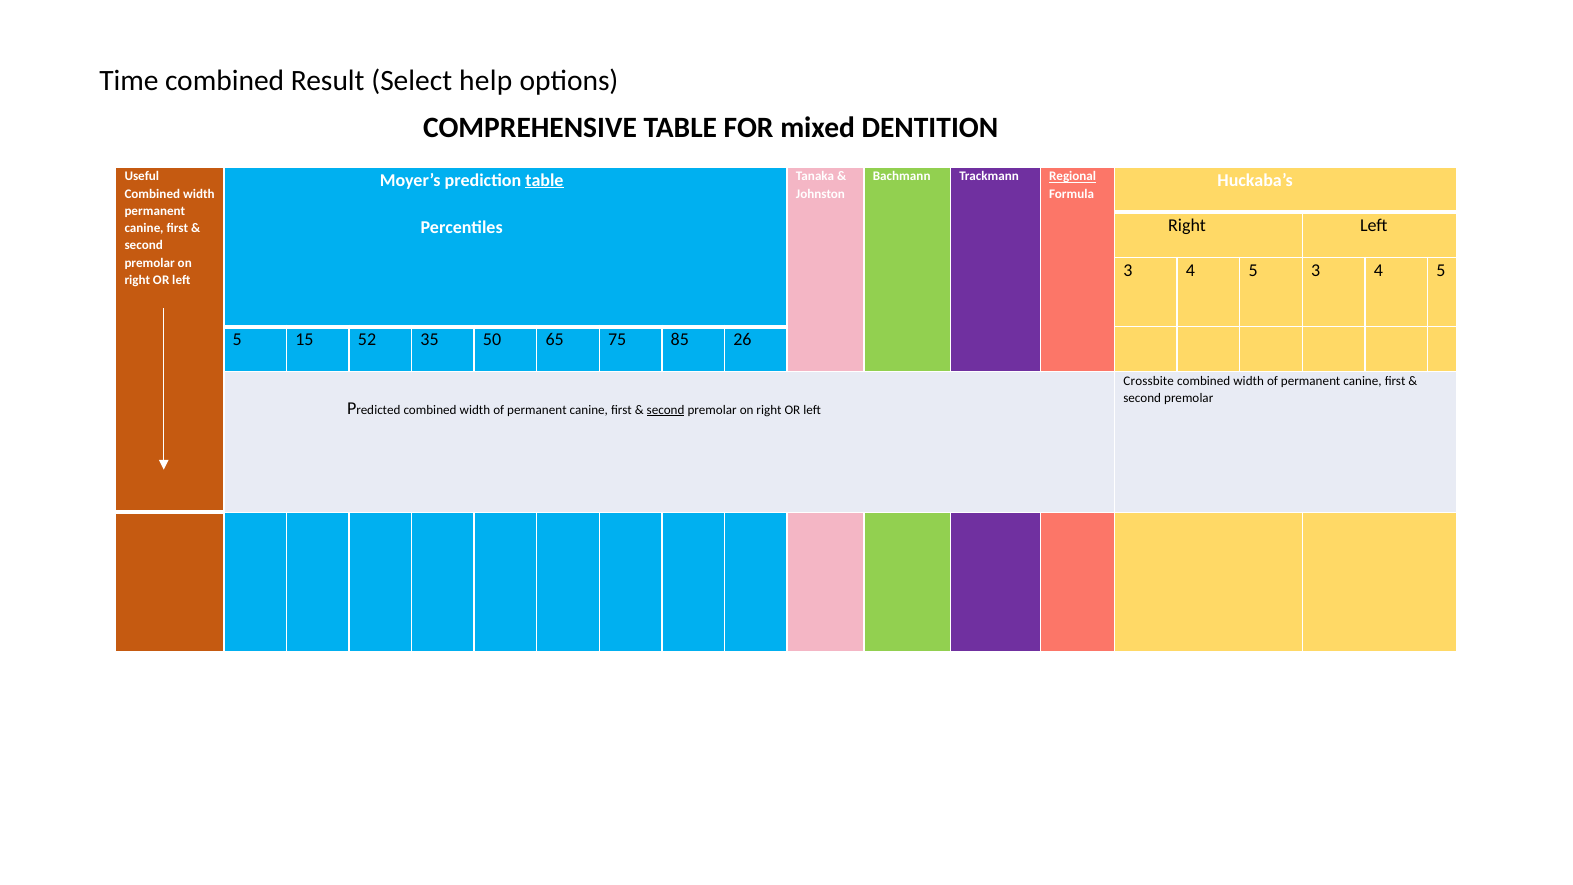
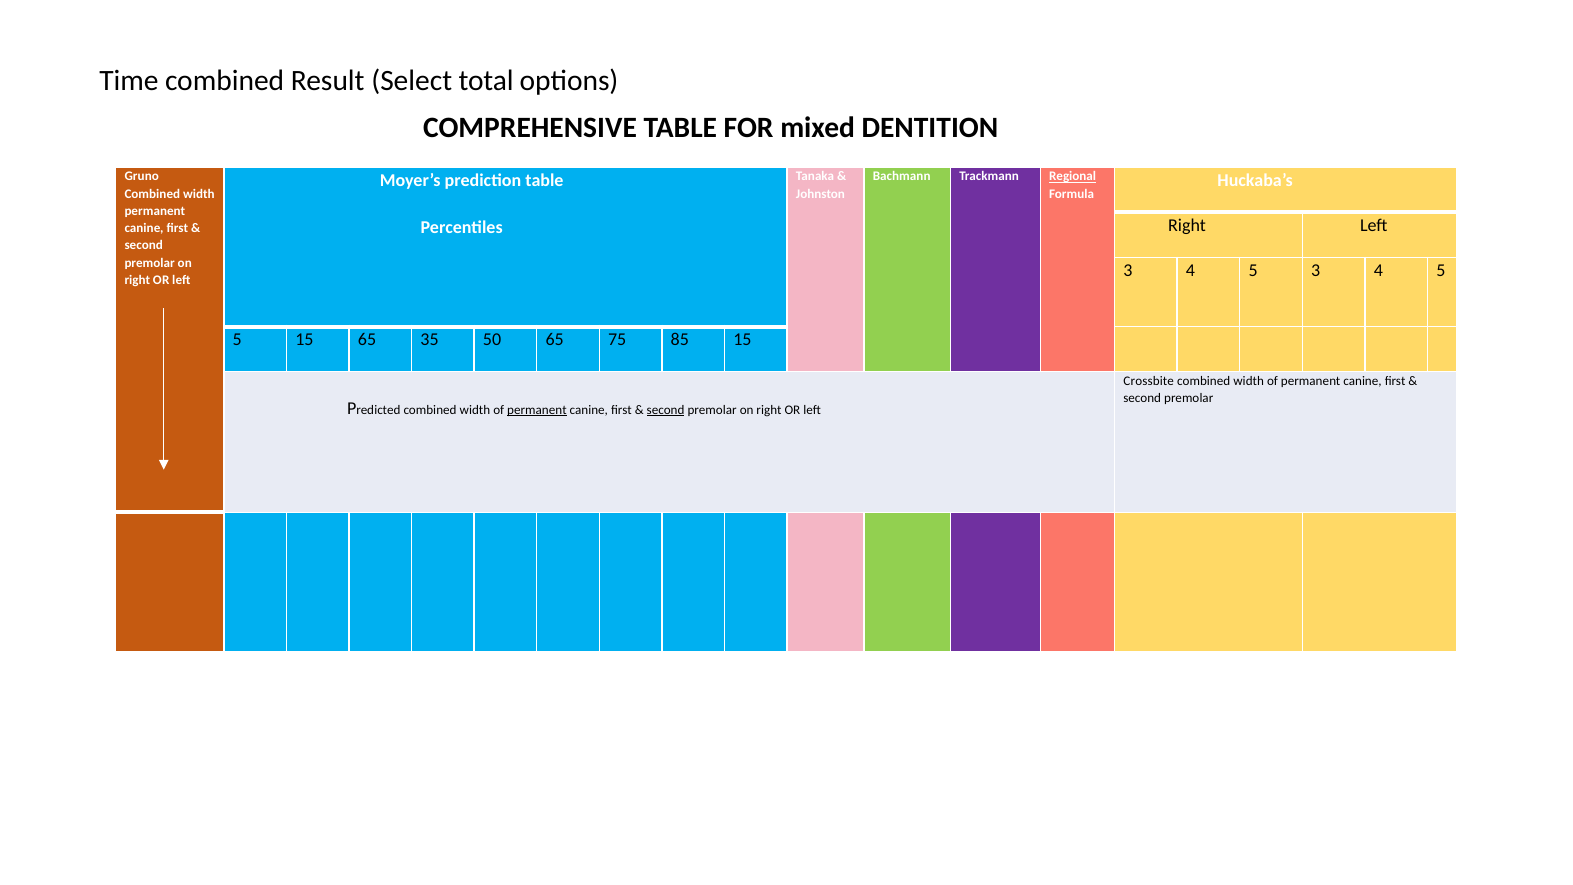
help: help -> total (486, 81)
Useful: Useful -> Gruno (142, 177)
table underline: present -> none (544, 180)
15 52: 52 -> 65 (367, 340)
85 26: 26 -> 15 (742, 340)
permanent underline: none -> present (537, 410)
